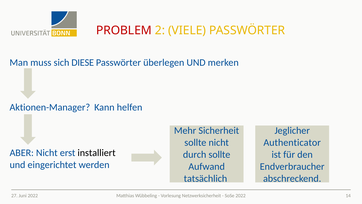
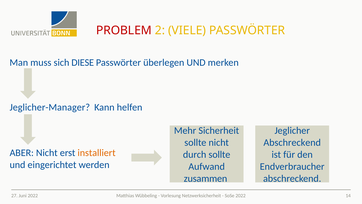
Aktionen-Manager: Aktionen-Manager -> Jeglicher-Manager (50, 107)
Authenticator: Authenticator -> Abschreckend (292, 142)
installiert colour: black -> orange (97, 153)
tatsächlich: tatsächlich -> zusammen (205, 178)
